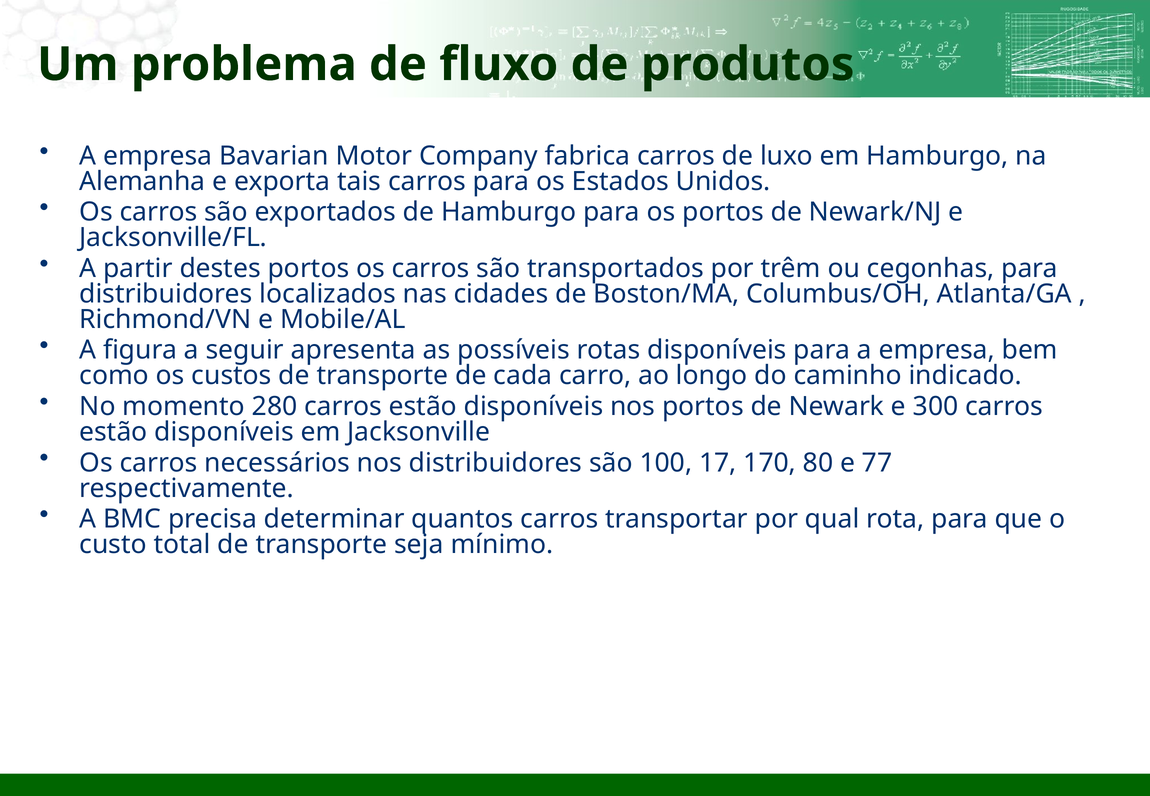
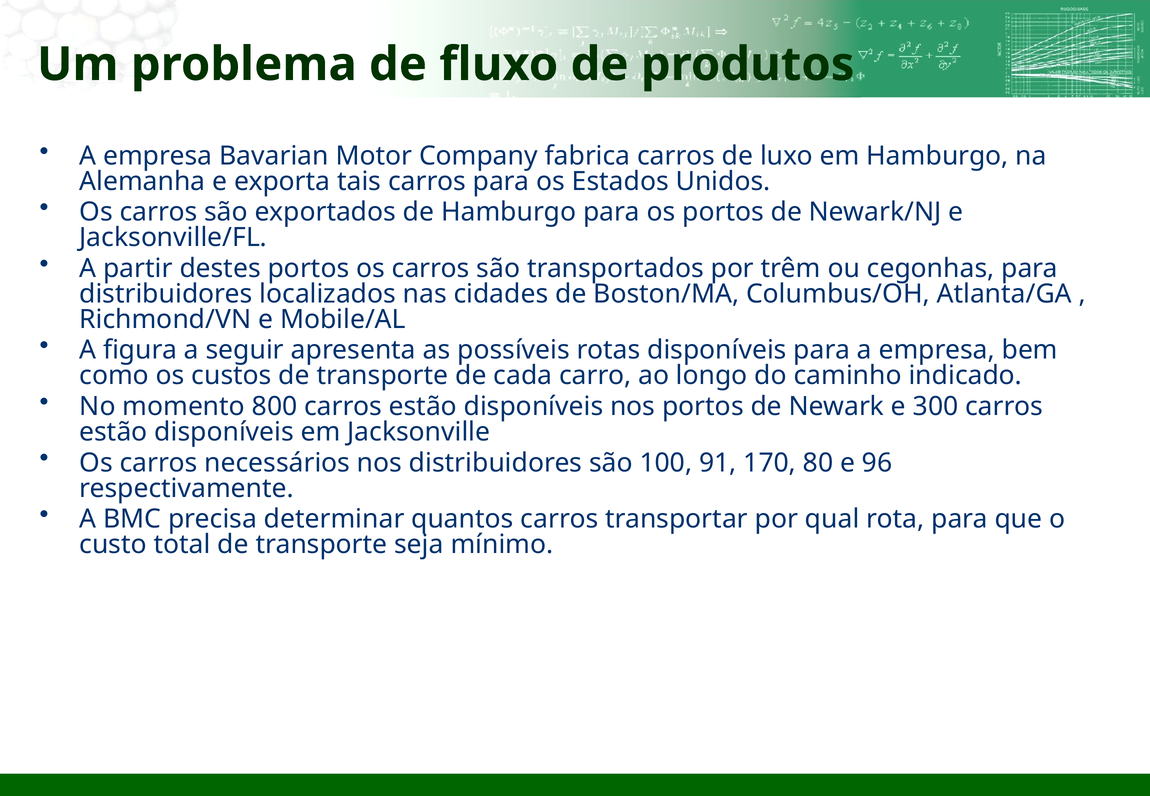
280: 280 -> 800 (275, 407)
17: 17 -> 91 (718, 463)
77: 77 -> 96 (877, 463)
